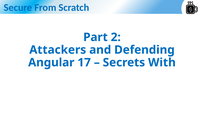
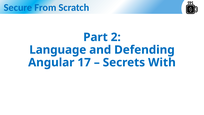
Attackers: Attackers -> Language (58, 50)
